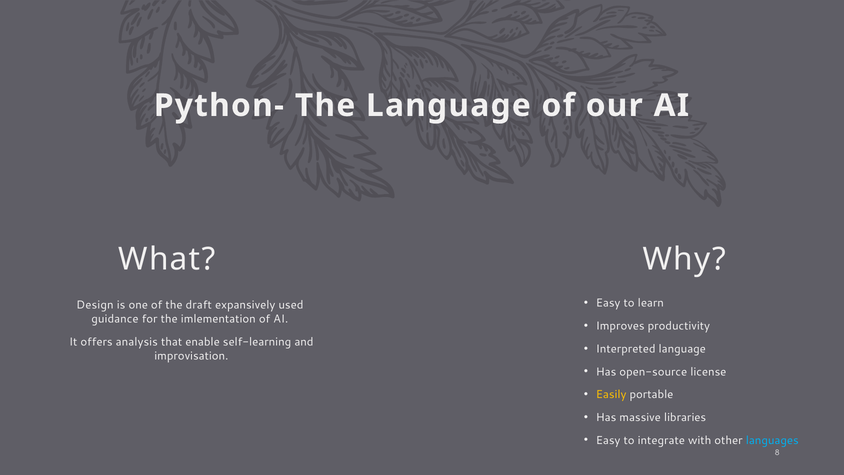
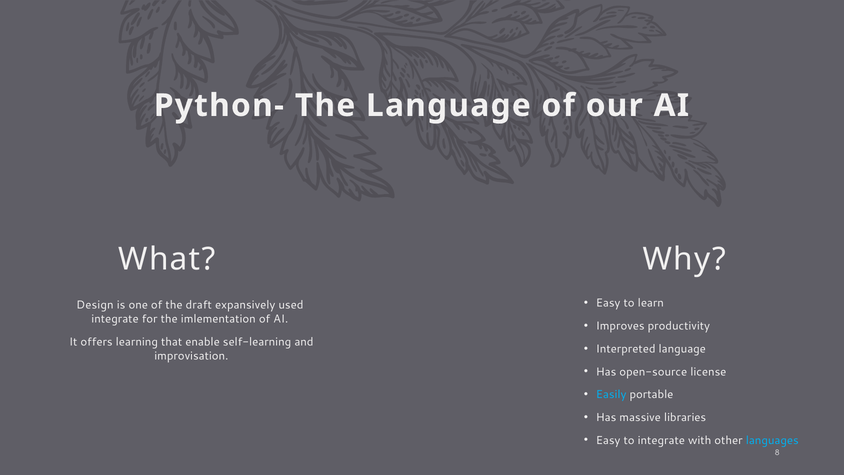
guidance: guidance -> integrate (115, 319)
analysis: analysis -> learning (137, 342)
Easily colour: yellow -> light blue (611, 394)
